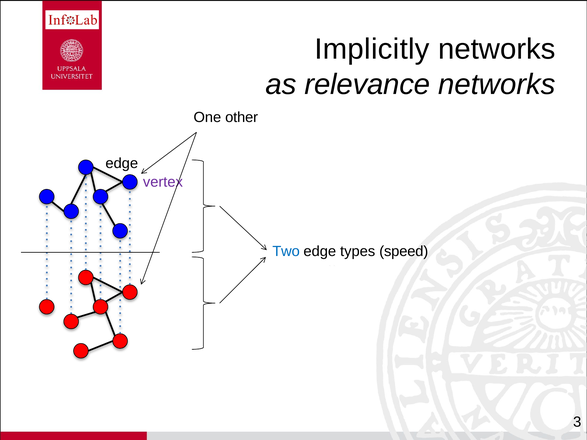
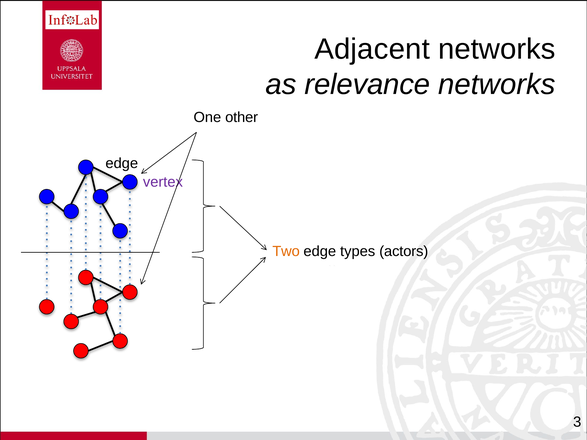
Implicitly: Implicitly -> Adjacent (372, 49)
Two colour: blue -> orange (286, 251)
speed: speed -> actors (404, 251)
